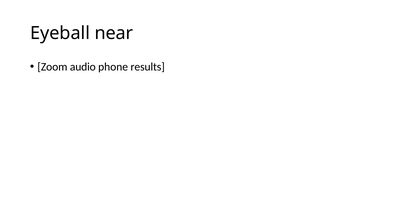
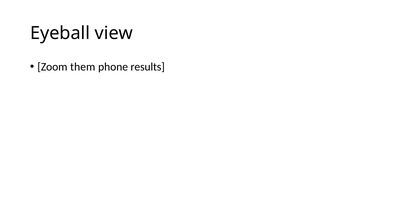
near: near -> view (114, 33)
audio: audio -> them (83, 67)
